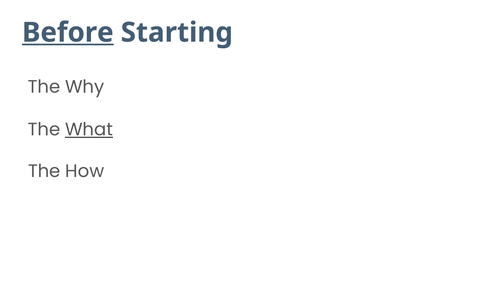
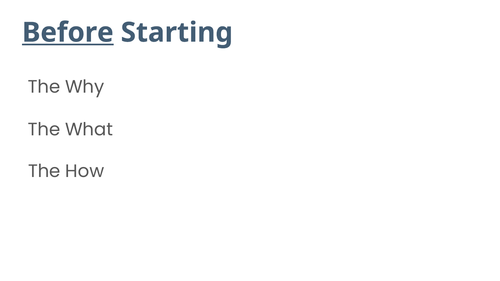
What underline: present -> none (89, 130)
